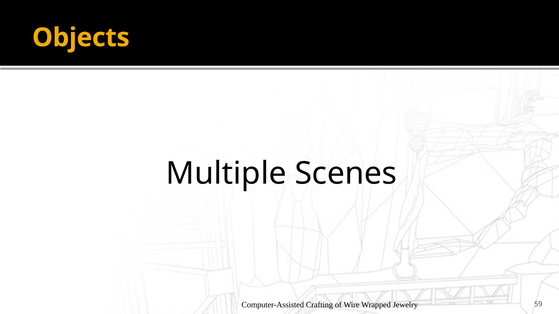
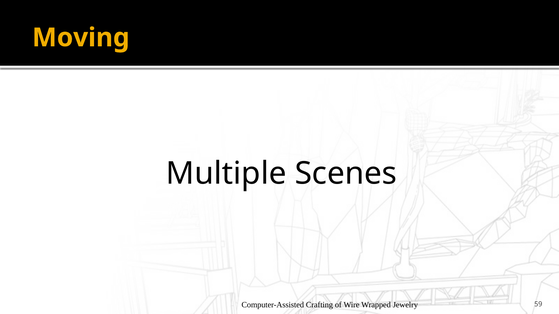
Objects: Objects -> Moving (81, 38)
